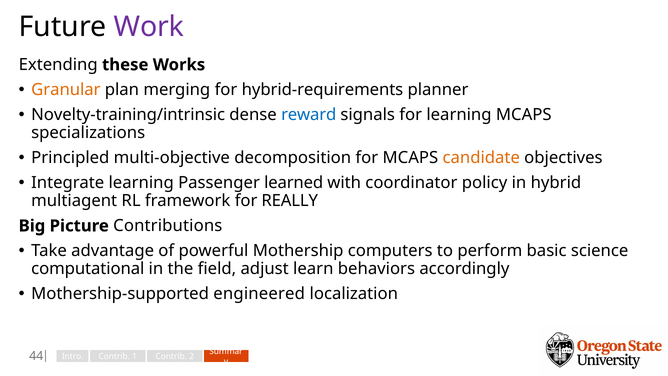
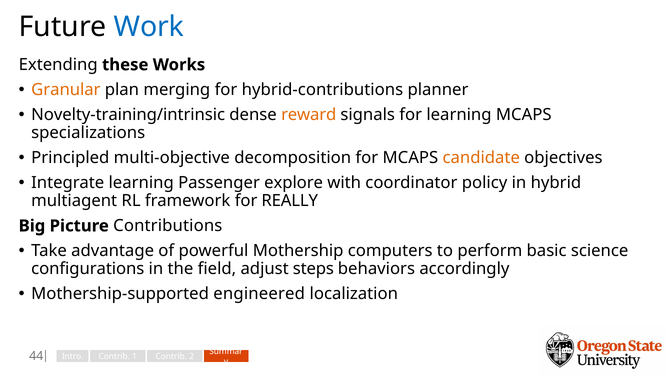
Work colour: purple -> blue (149, 27)
hybrid-requirements: hybrid-requirements -> hybrid-contributions (322, 90)
reward colour: blue -> orange (309, 115)
learned: learned -> explore (294, 183)
computational: computational -> configurations (88, 269)
learn: learn -> steps (313, 269)
